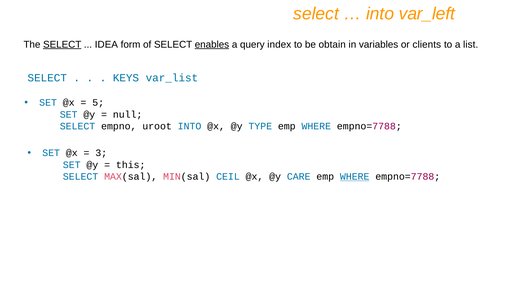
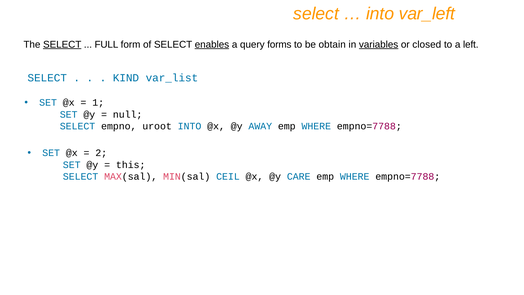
IDEA: IDEA -> FULL (106, 45)
index: index -> forms (279, 45)
variables underline: none -> present (379, 45)
clients: clients -> closed (427, 45)
list: list -> left (471, 45)
KEYS: KEYS -> KIND (126, 78)
5: 5 -> 1 (98, 103)
TYPE: TYPE -> AWAY (260, 126)
3: 3 -> 2 (101, 153)
WHERE underline: present -> none (355, 176)
